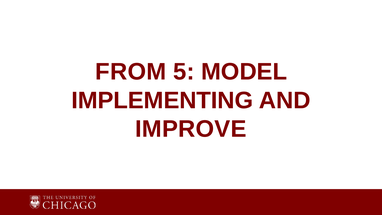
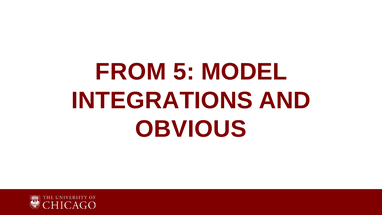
IMPLEMENTING: IMPLEMENTING -> INTEGRATIONS (162, 100)
IMPROVE: IMPROVE -> OBVIOUS (191, 129)
